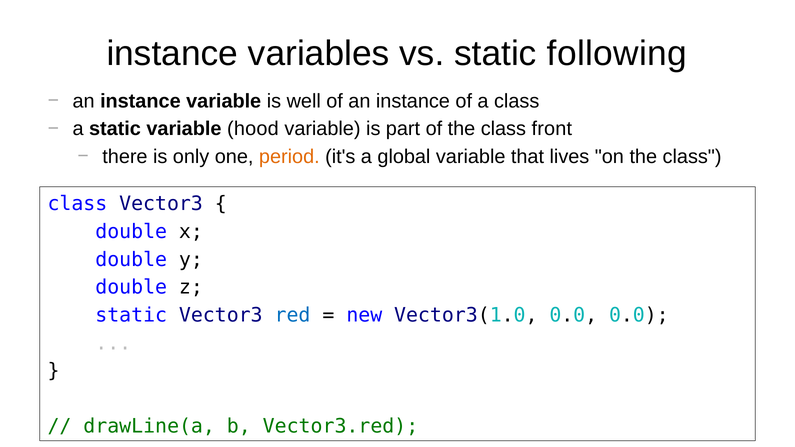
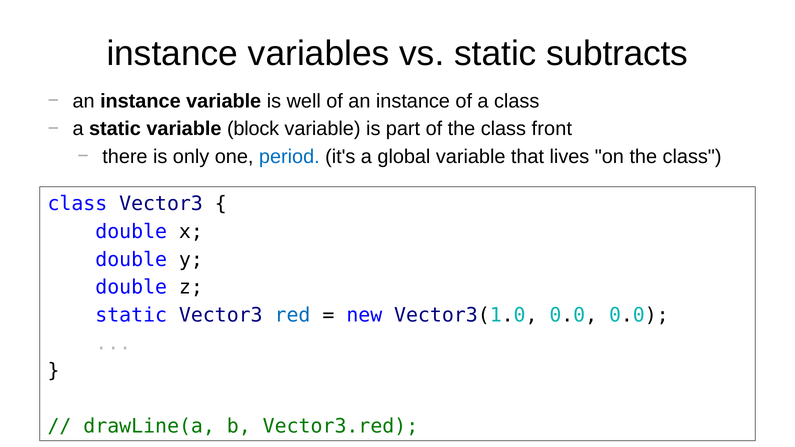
following: following -> subtracts (617, 54)
hood: hood -> block (253, 129)
period colour: orange -> blue (289, 157)
